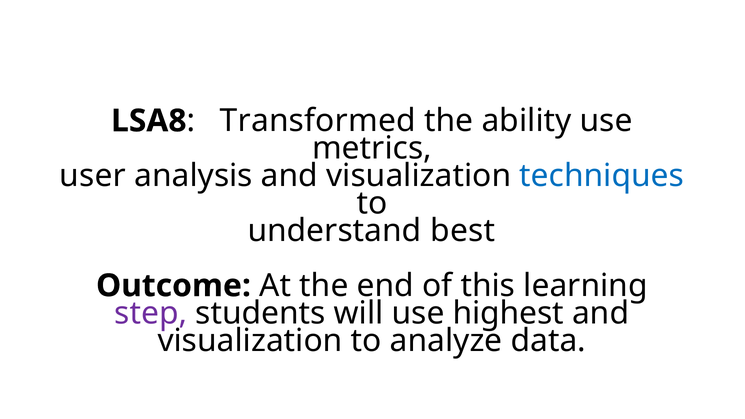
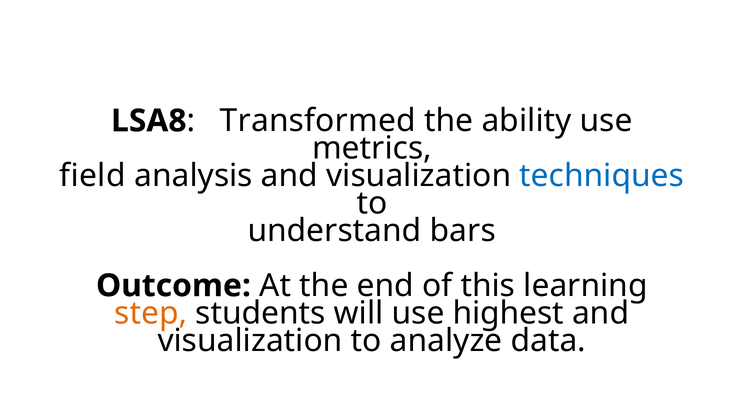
user: user -> field (92, 176)
best: best -> bars (463, 231)
step colour: purple -> orange (151, 313)
